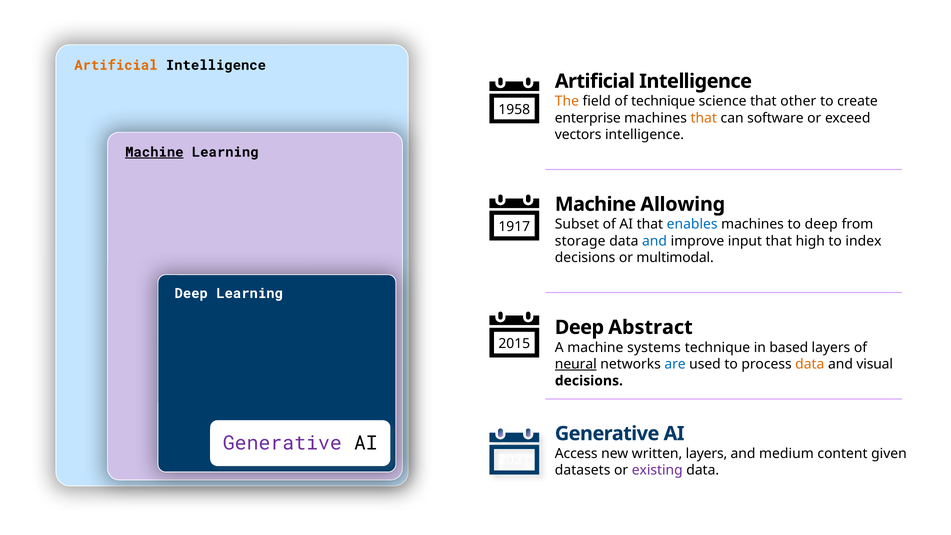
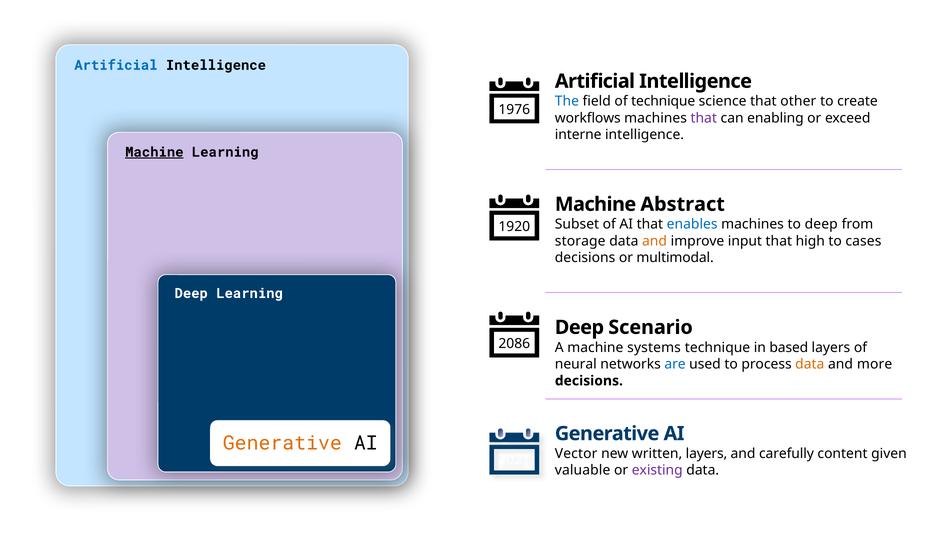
Artificial colour: orange -> blue (116, 65)
The colour: orange -> blue (567, 101)
1958: 1958 -> 1976 (514, 109)
enterprise: enterprise -> workflows (588, 118)
that colour: orange -> purple (704, 118)
software: software -> enabling (775, 118)
vectors: vectors -> interne (578, 135)
Allowing: Allowing -> Abstract (683, 204)
1917: 1917 -> 1920 (514, 226)
and colour: blue -> orange (655, 241)
index: index -> cases (863, 241)
Abstract: Abstract -> Scenario (651, 327)
2015: 2015 -> 2086 (514, 344)
neural underline: present -> none (576, 364)
visual: visual -> more (875, 364)
Generative colour: purple -> orange (282, 443)
Access: Access -> Vector (576, 454)
medium: medium -> carefully (786, 454)
datasets: datasets -> valuable (583, 470)
